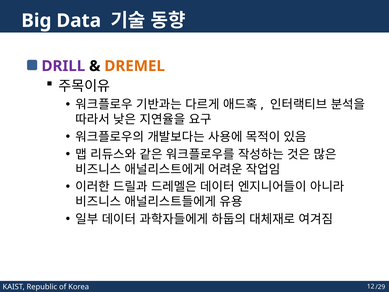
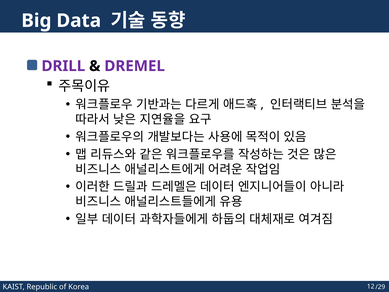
DREMEL colour: orange -> purple (135, 66)
